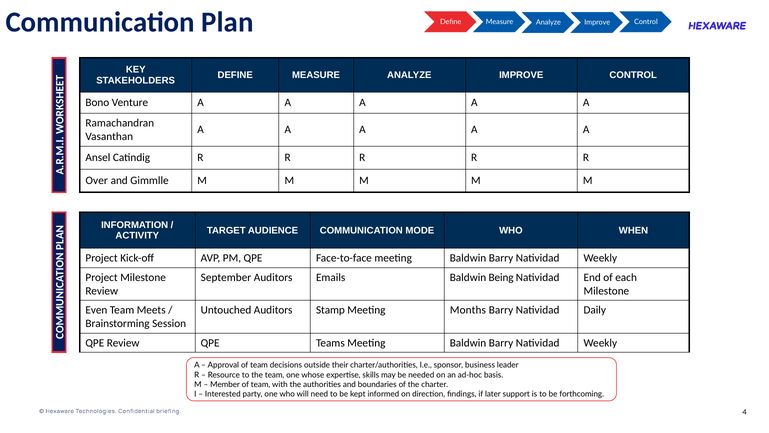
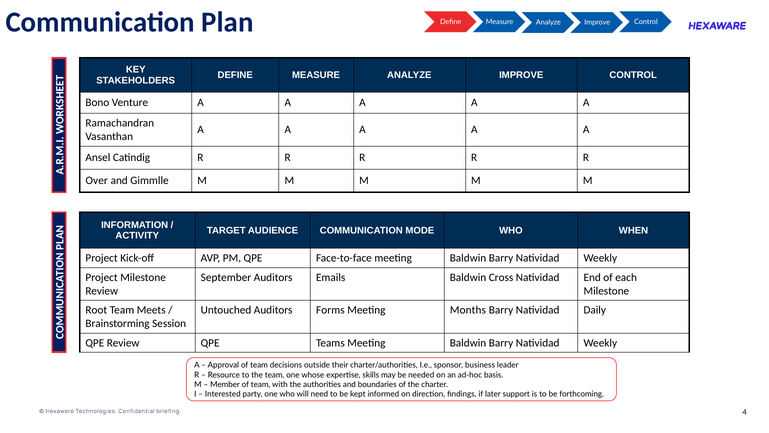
Being: Being -> Cross (501, 277)
Even: Even -> Root (96, 310)
Stamp: Stamp -> Forms (330, 310)
